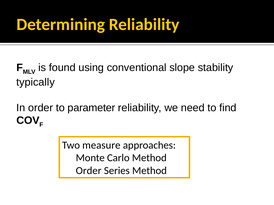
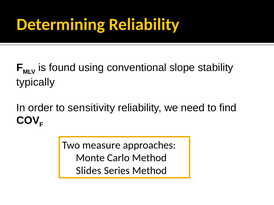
parameter: parameter -> sensitivity (91, 108)
Order: Order -> Slides (89, 171)
